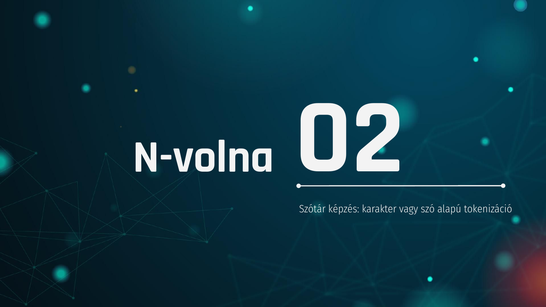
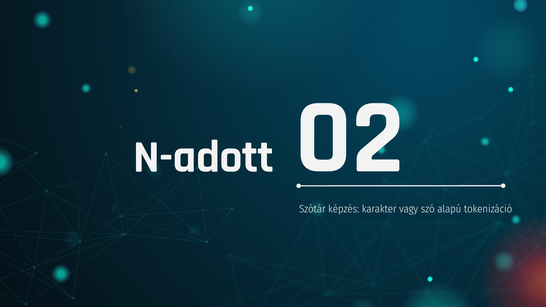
N-volna: N-volna -> N-adott (203, 157)
